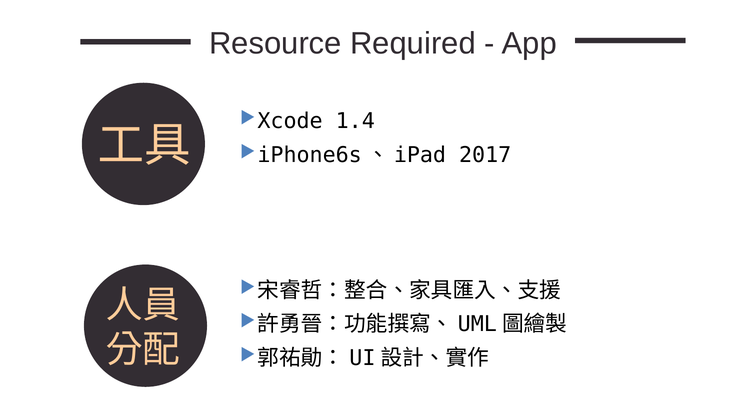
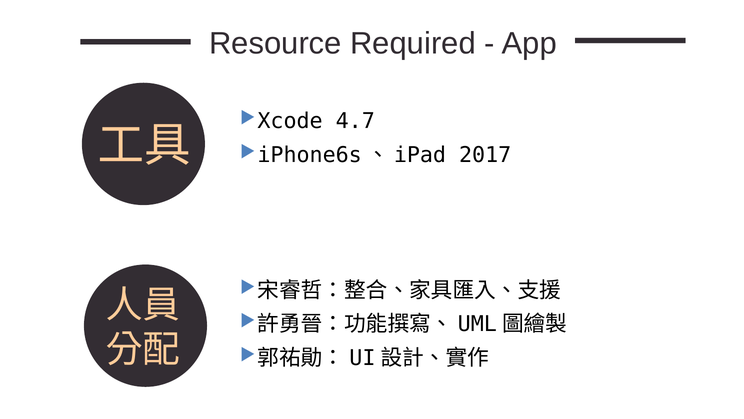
1.4: 1.4 -> 4.7 (355, 121)
